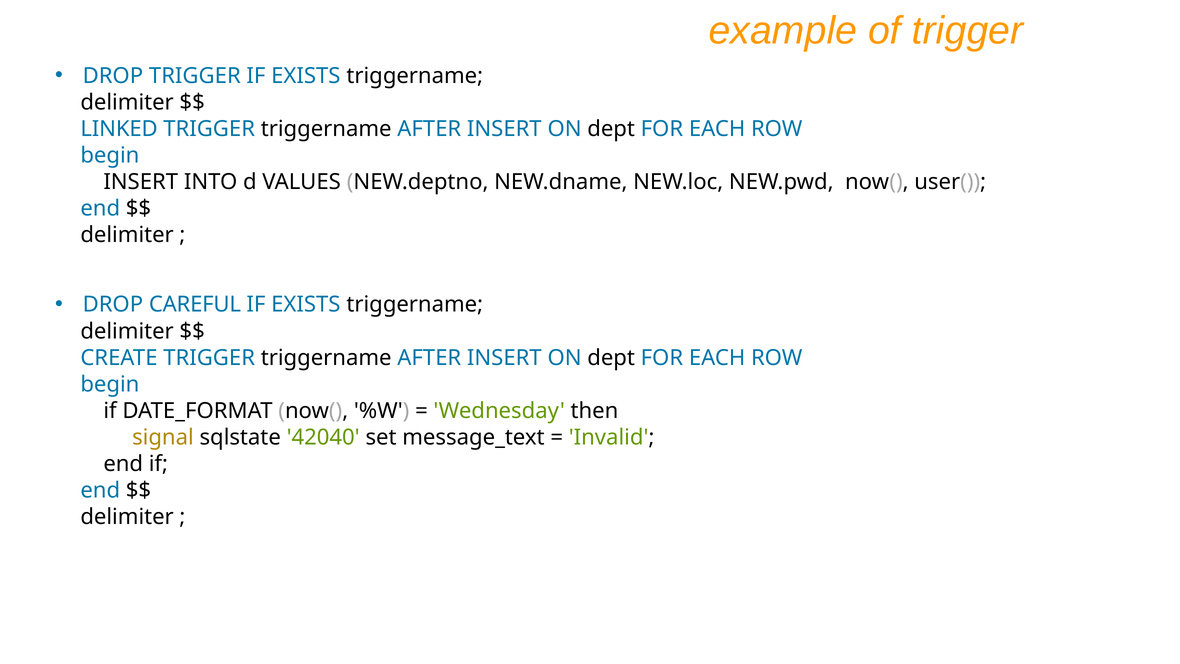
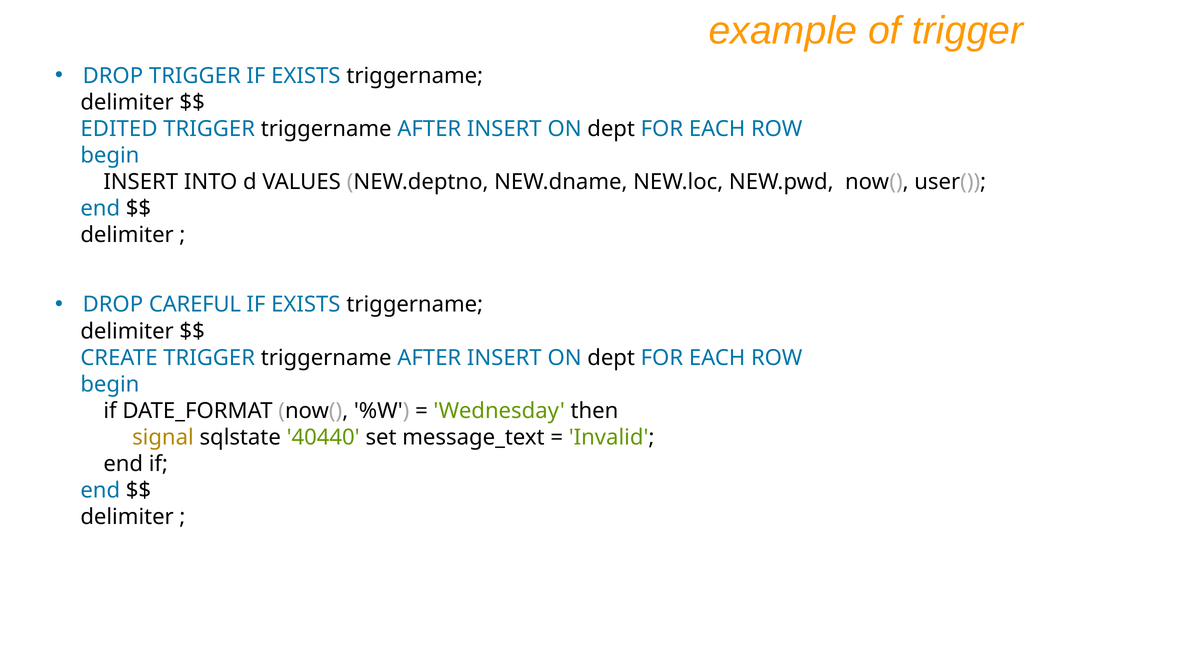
LINKED: LINKED -> EDITED (119, 129)
42040: 42040 -> 40440 (323, 437)
